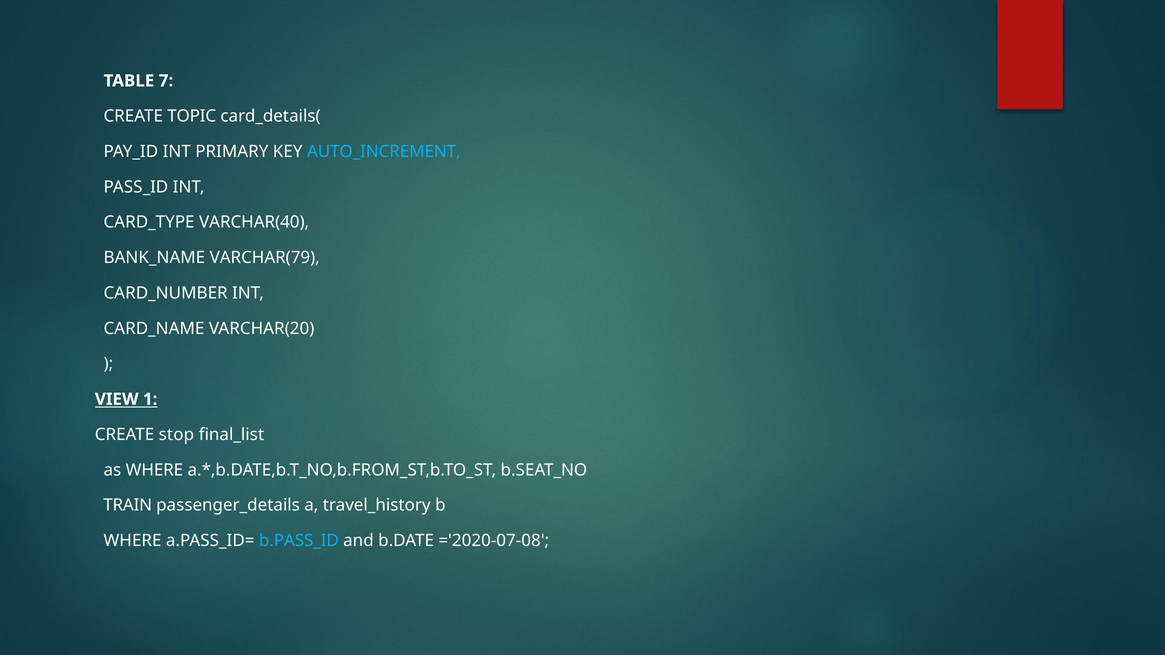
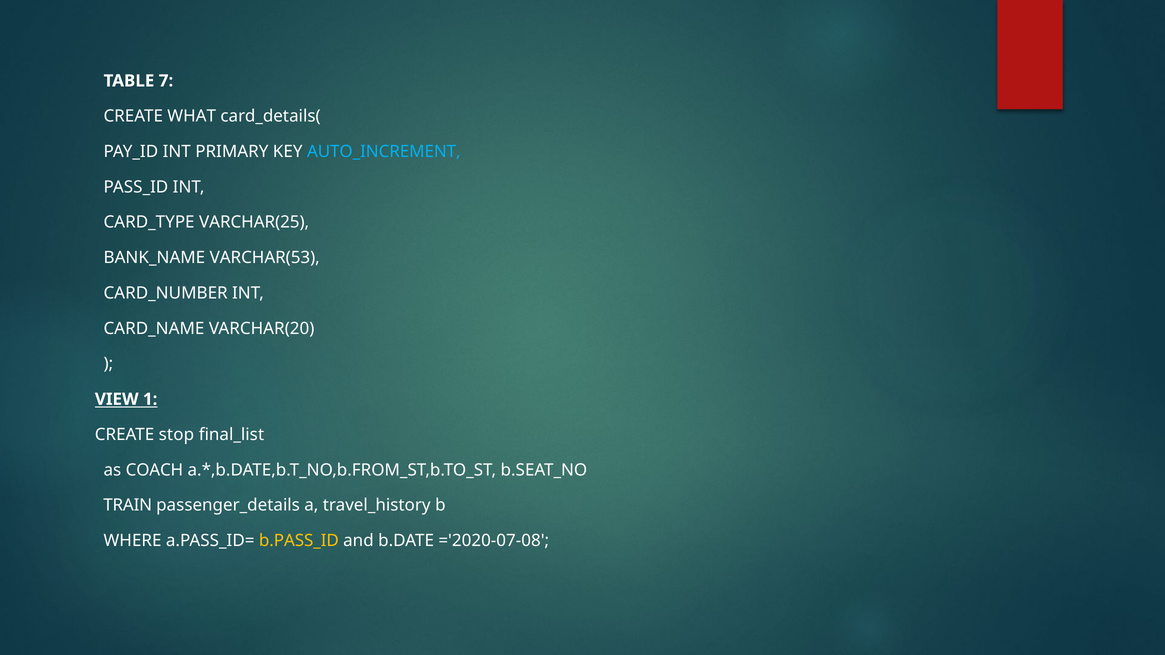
TOPIC: TOPIC -> WHAT (192, 116)
VARCHAR(40: VARCHAR(40 -> VARCHAR(25 (254, 222)
VARCHAR(79: VARCHAR(79 -> VARCHAR(53 (265, 258)
as WHERE: WHERE -> COACH (154, 470)
b.PASS_ID colour: light blue -> yellow (299, 541)
